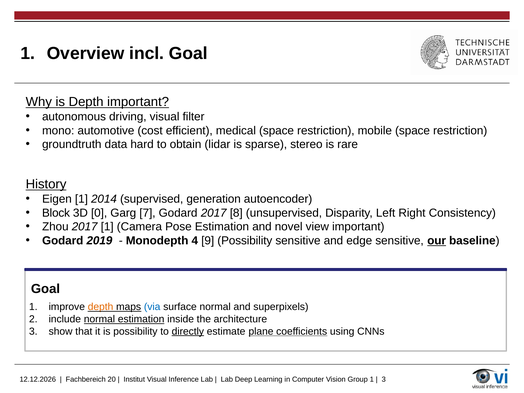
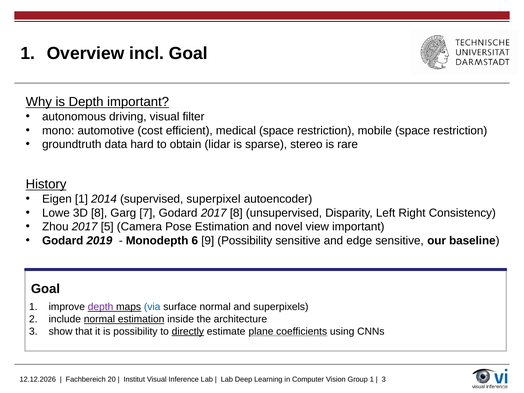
generation: generation -> superpixel (214, 199)
Block: Block -> Lowe (56, 213)
3D 0: 0 -> 8 (99, 213)
2017 1: 1 -> 5 (107, 227)
4: 4 -> 6 (195, 241)
our underline: present -> none (437, 241)
depth colour: orange -> purple (101, 307)
